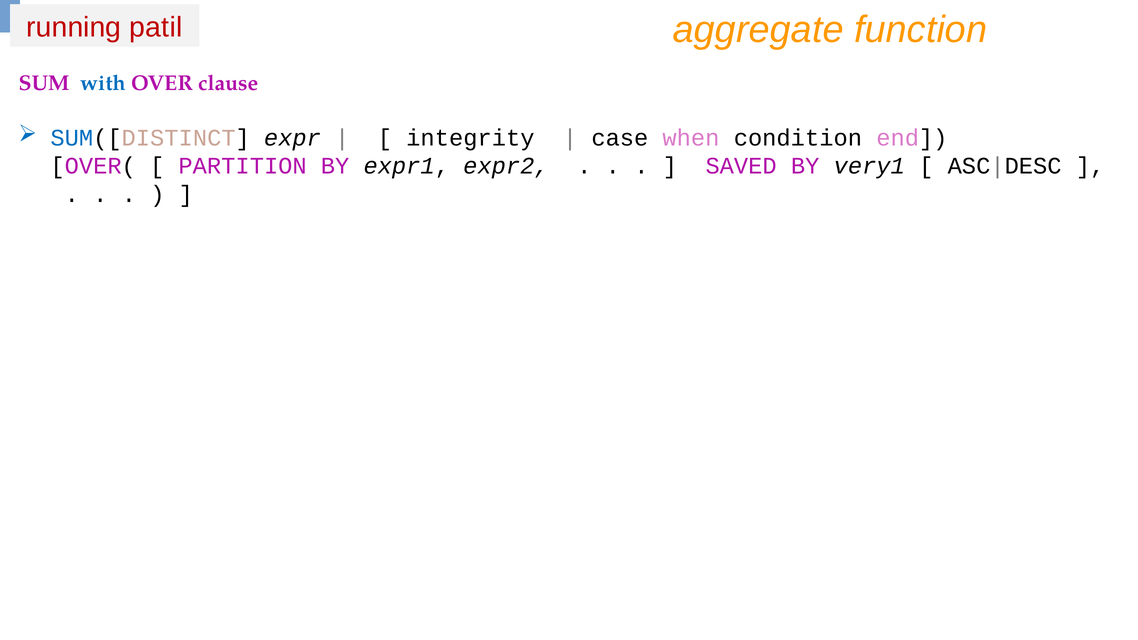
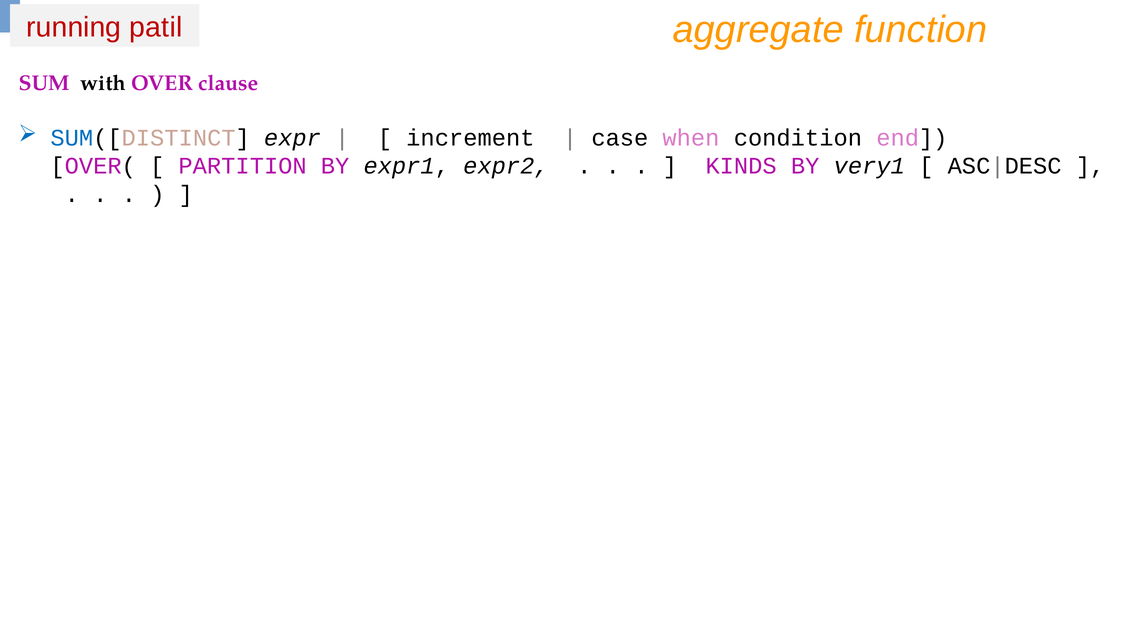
with colour: blue -> black (103, 83)
integrity: integrity -> increment (470, 138)
SAVED: SAVED -> KINDS (741, 166)
